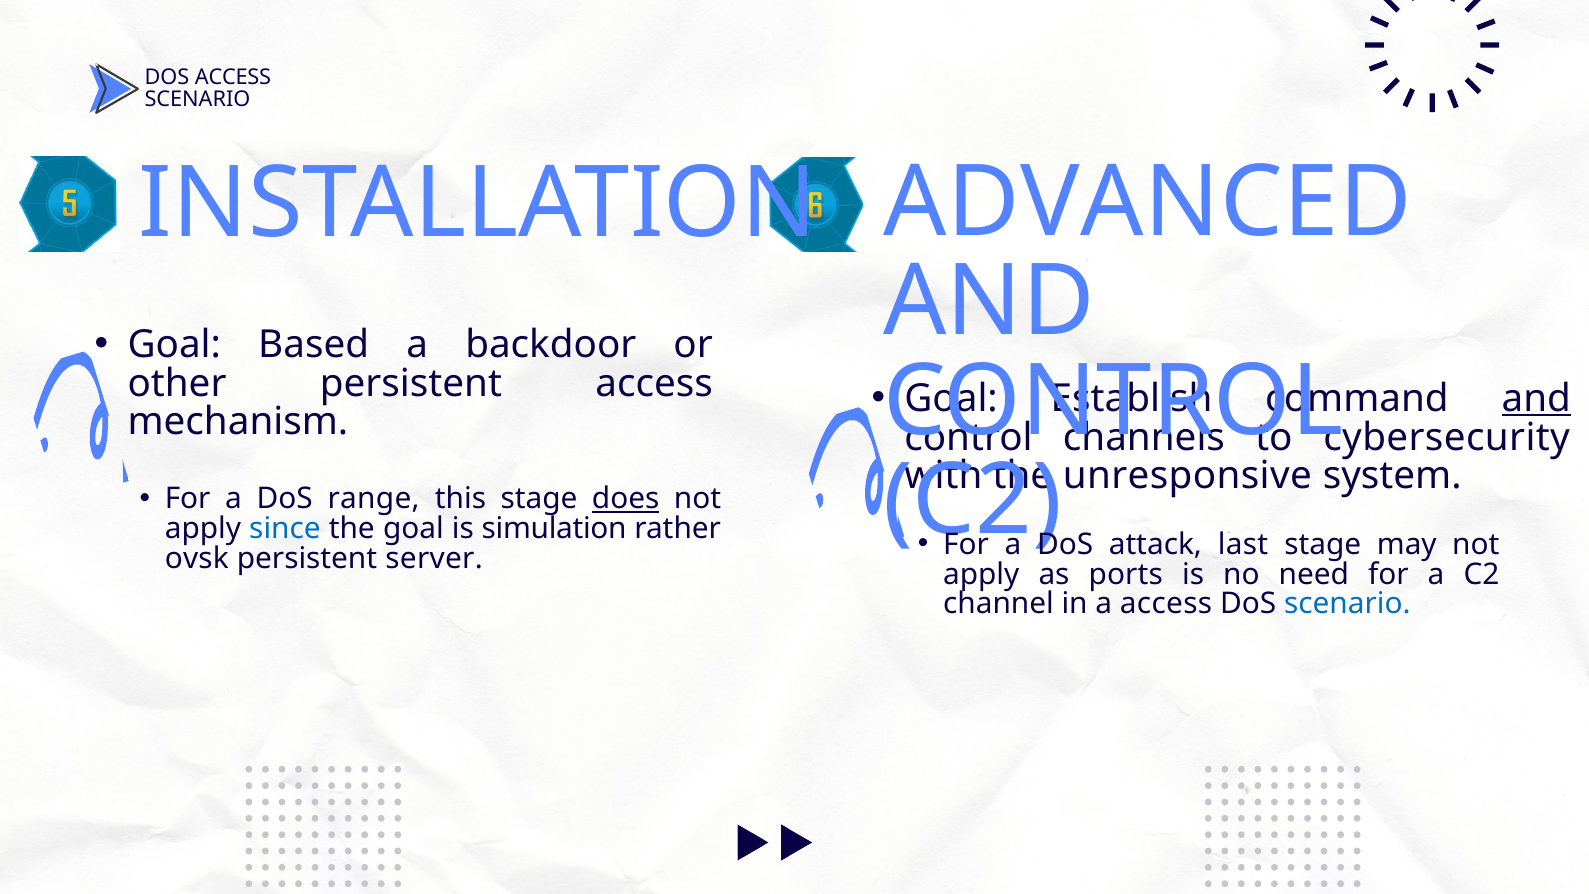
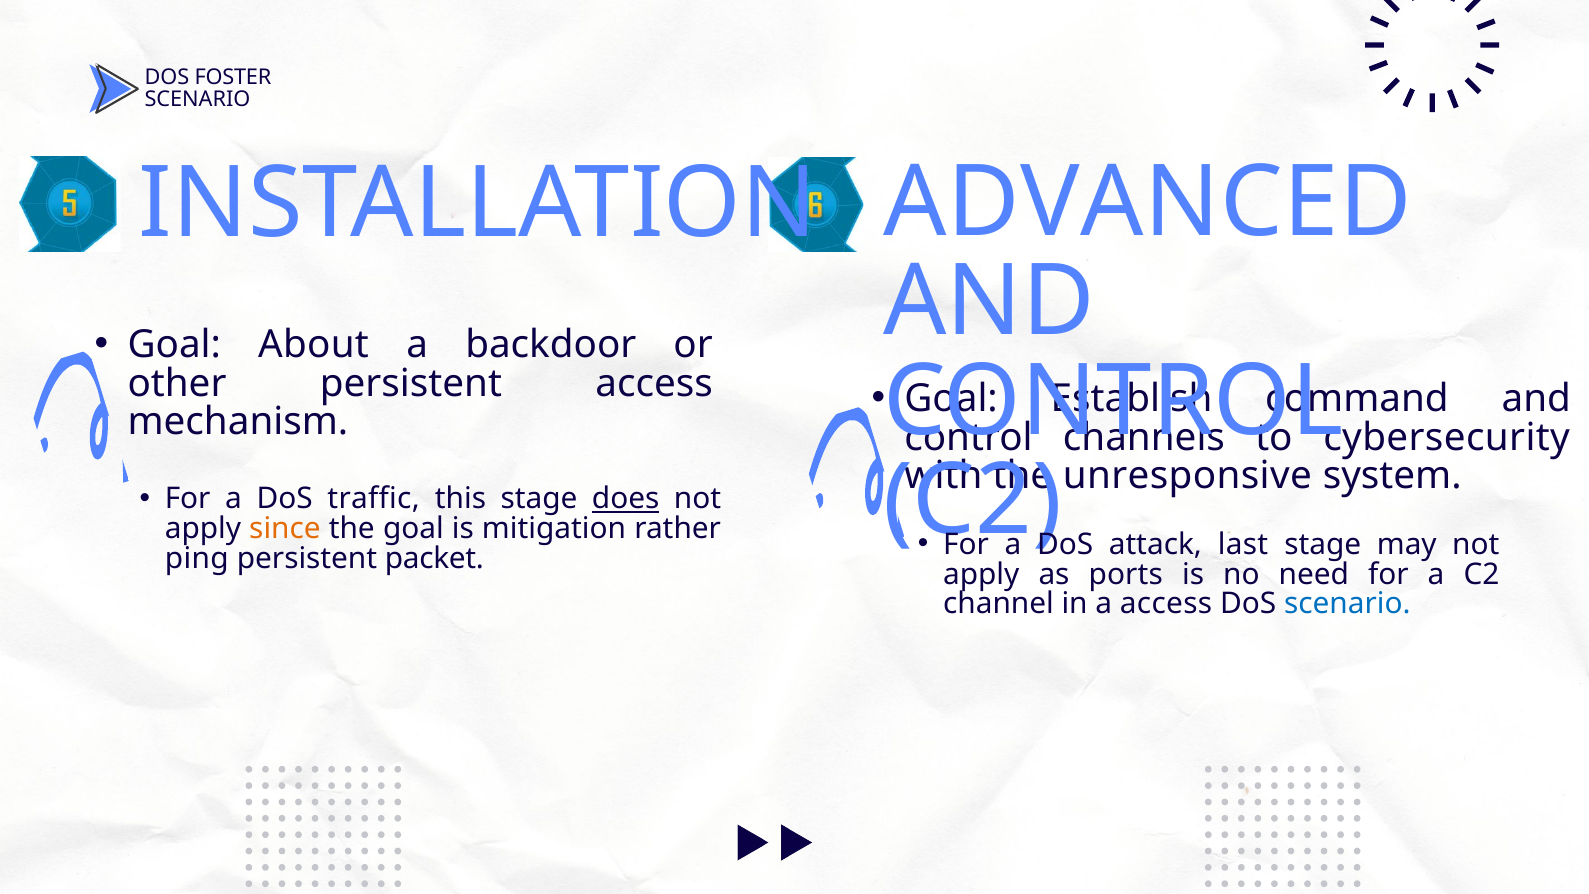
DOS ACCESS: ACCESS -> FOSTER (233, 77)
Based: Based -> About (314, 345)
and underline: present -> none (1536, 399)
range: range -> traffic (374, 499)
since colour: blue -> orange (285, 529)
simulation: simulation -> mitigation (554, 529)
ovsk: ovsk -> ping (197, 558)
server: server -> packet (434, 558)
